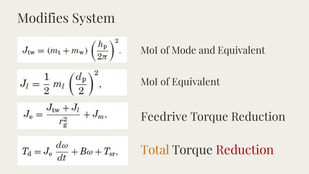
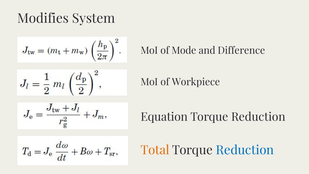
and Equivalent: Equivalent -> Difference (241, 51)
of Equivalent: Equivalent -> Workpiece (196, 82)
Feedrive: Feedrive -> Equation (164, 117)
Reduction colour: red -> blue (245, 150)
